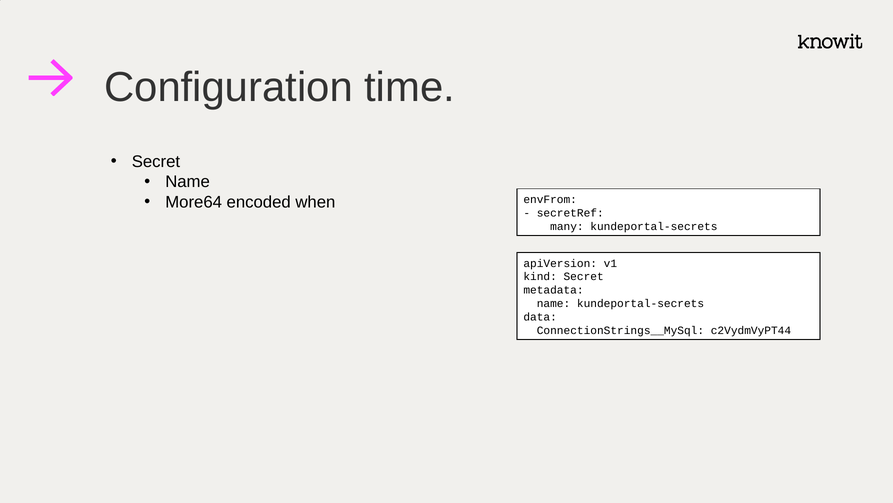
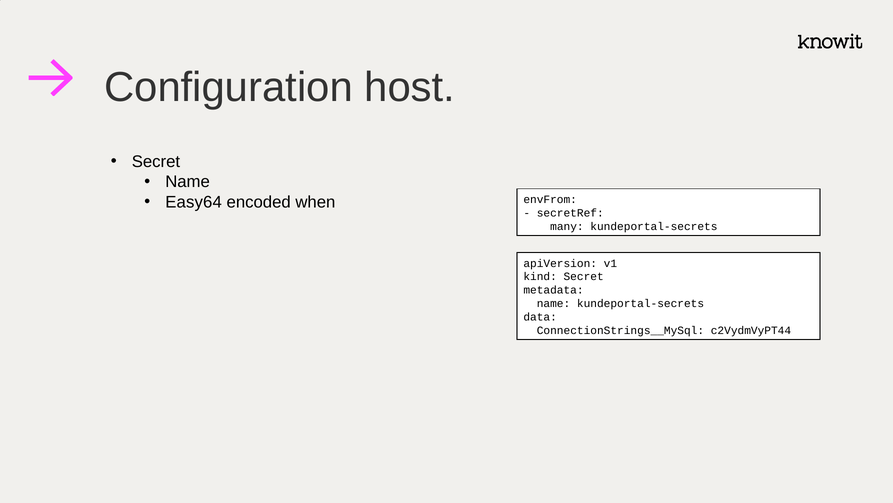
time: time -> host (410, 87)
More64: More64 -> Easy64 (194, 202)
